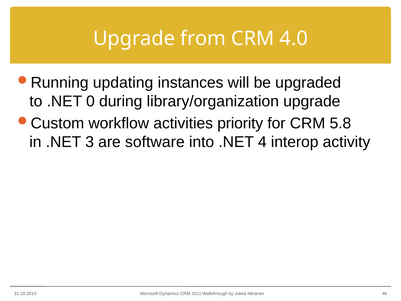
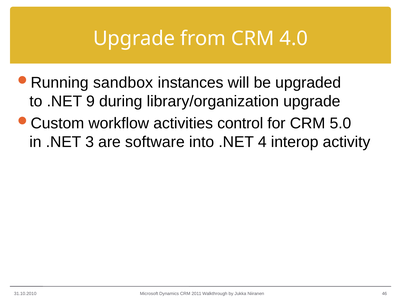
updating: updating -> sandbox (123, 83)
0: 0 -> 9 (90, 101)
priority: priority -> control (240, 123)
5.8: 5.8 -> 5.0 (340, 123)
